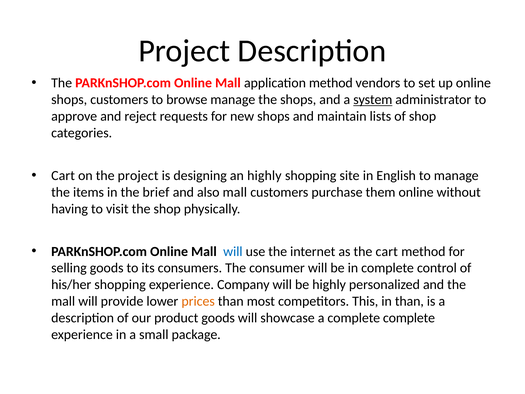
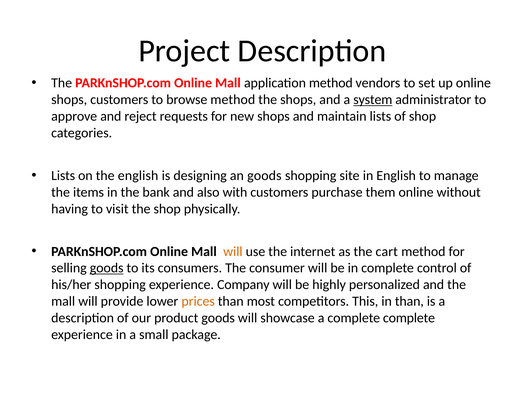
browse manage: manage -> method (233, 100)
Cart: Cart -> Lists (63, 175)
the project: project -> english (138, 175)
an highly: highly -> goods (264, 175)
brief: brief -> bank (156, 192)
also mall: mall -> with (235, 192)
will colour: blue -> orange (233, 251)
goods underline: none -> present (107, 268)
